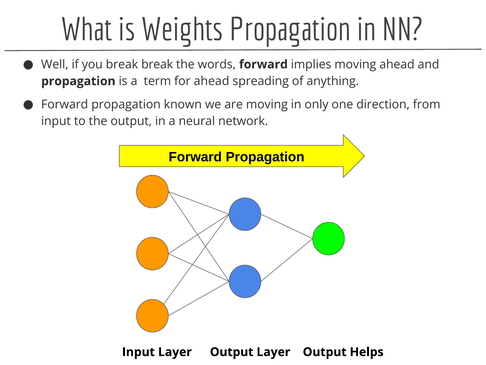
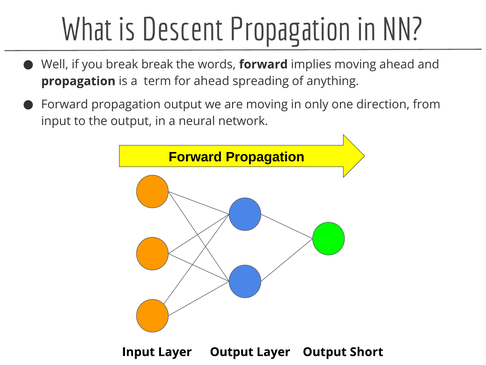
Weights: Weights -> Descent (182, 30)
propagation known: known -> output (183, 104)
Helps: Helps -> Short (367, 352)
